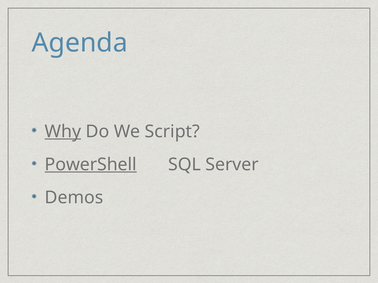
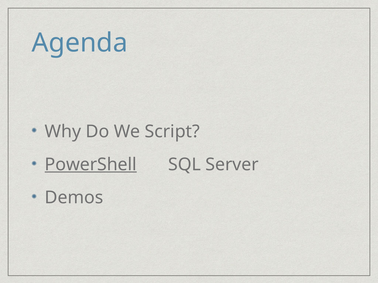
Why underline: present -> none (63, 132)
